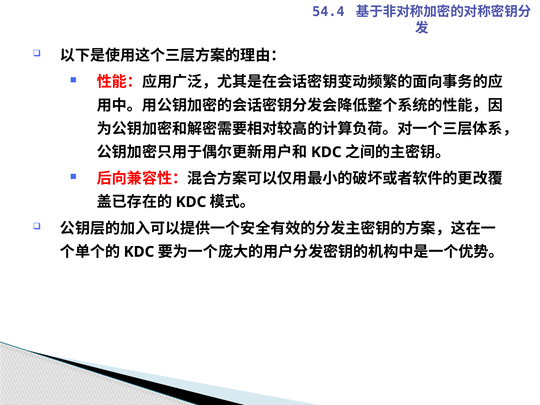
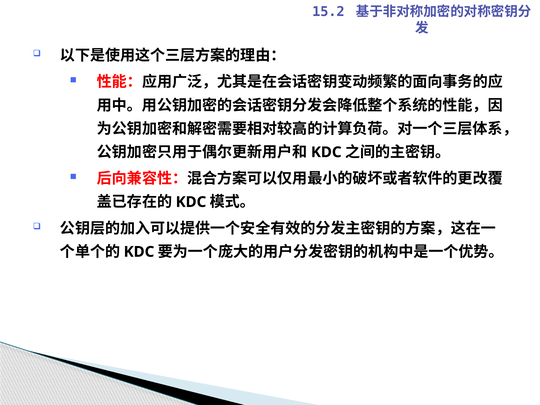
54.4: 54.4 -> 15.2 (328, 12)
